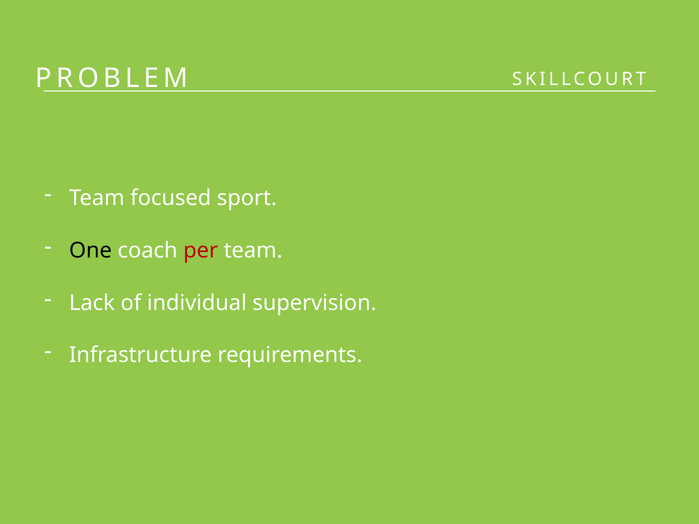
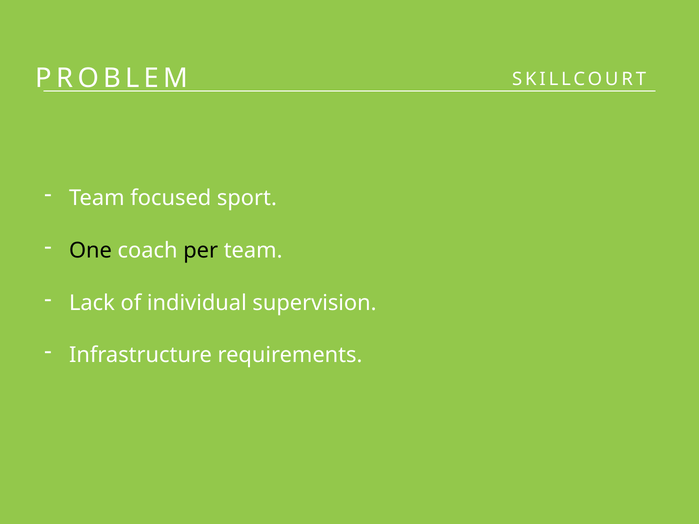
per colour: red -> black (201, 251)
